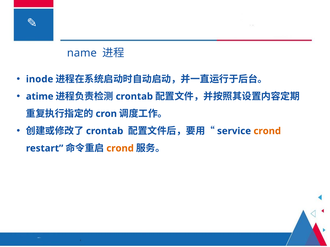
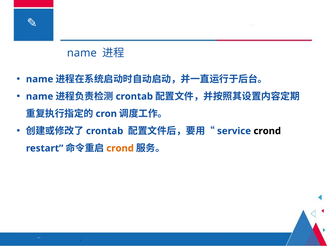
inode: inode -> name (40, 79)
atime: atime -> name (40, 97)
crond colour: orange -> black (267, 131)
